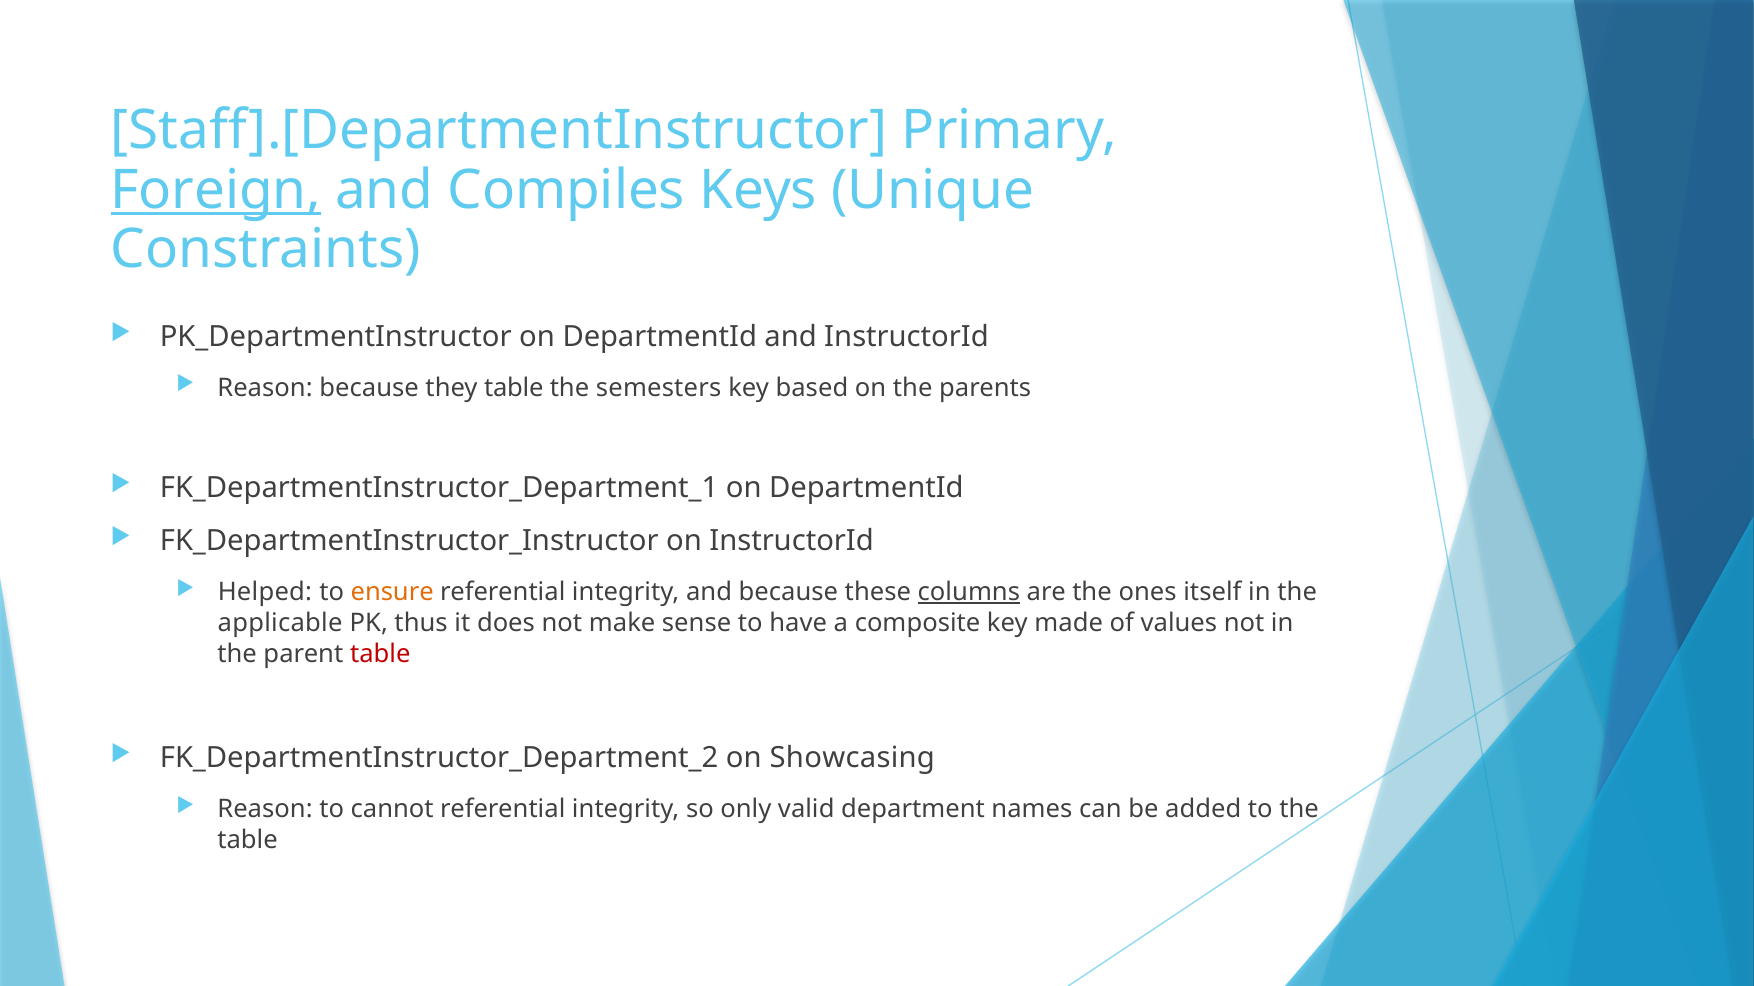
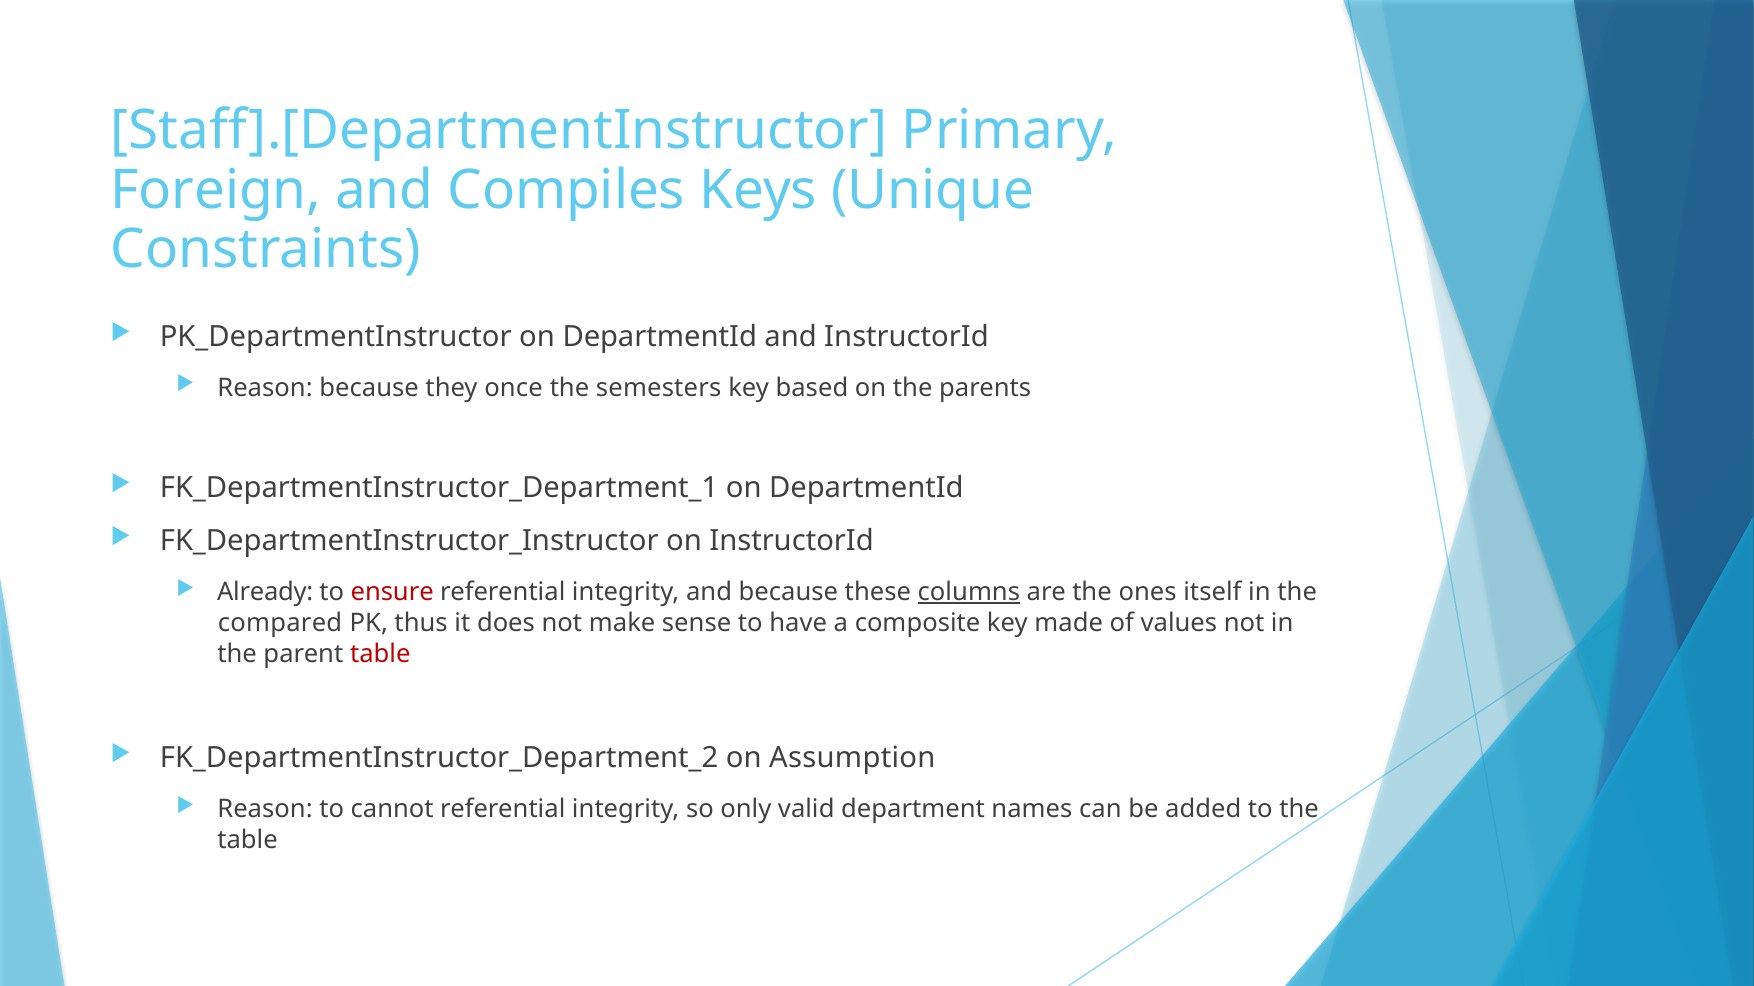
Foreign underline: present -> none (216, 190)
they table: table -> once (514, 388)
Helped: Helped -> Already (265, 593)
ensure colour: orange -> red (392, 593)
applicable: applicable -> compared (280, 623)
Showcasing: Showcasing -> Assumption (852, 759)
